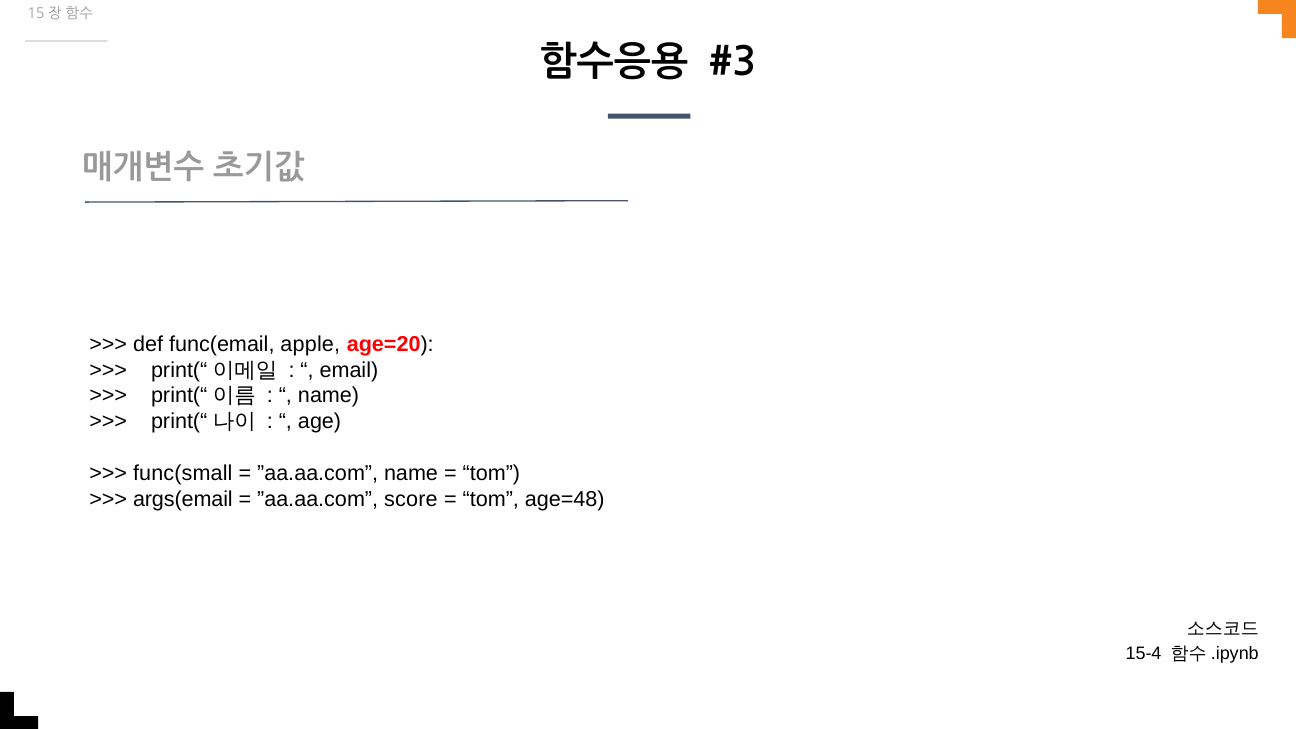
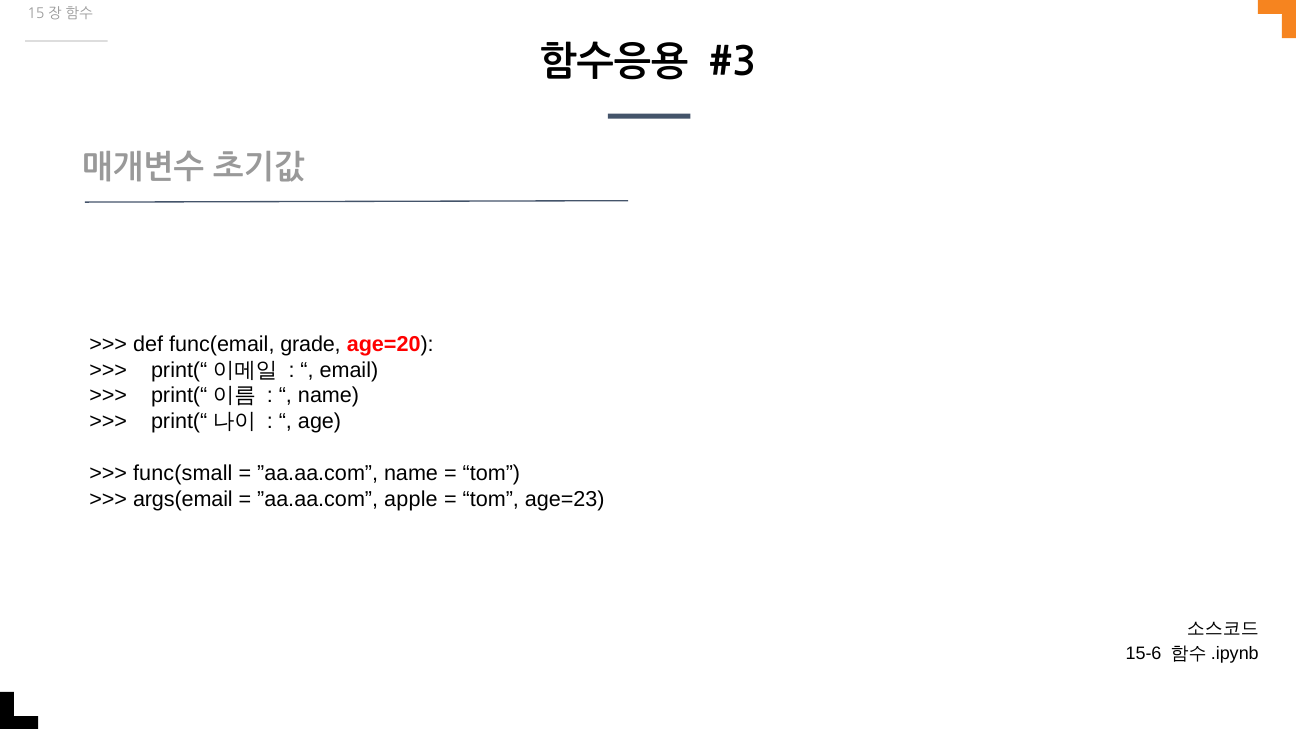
apple: apple -> grade (311, 344)
score: score -> apple (411, 499)
age=48: age=48 -> age=23 (565, 499)
15-4: 15-4 -> 15-6 (1144, 653)
